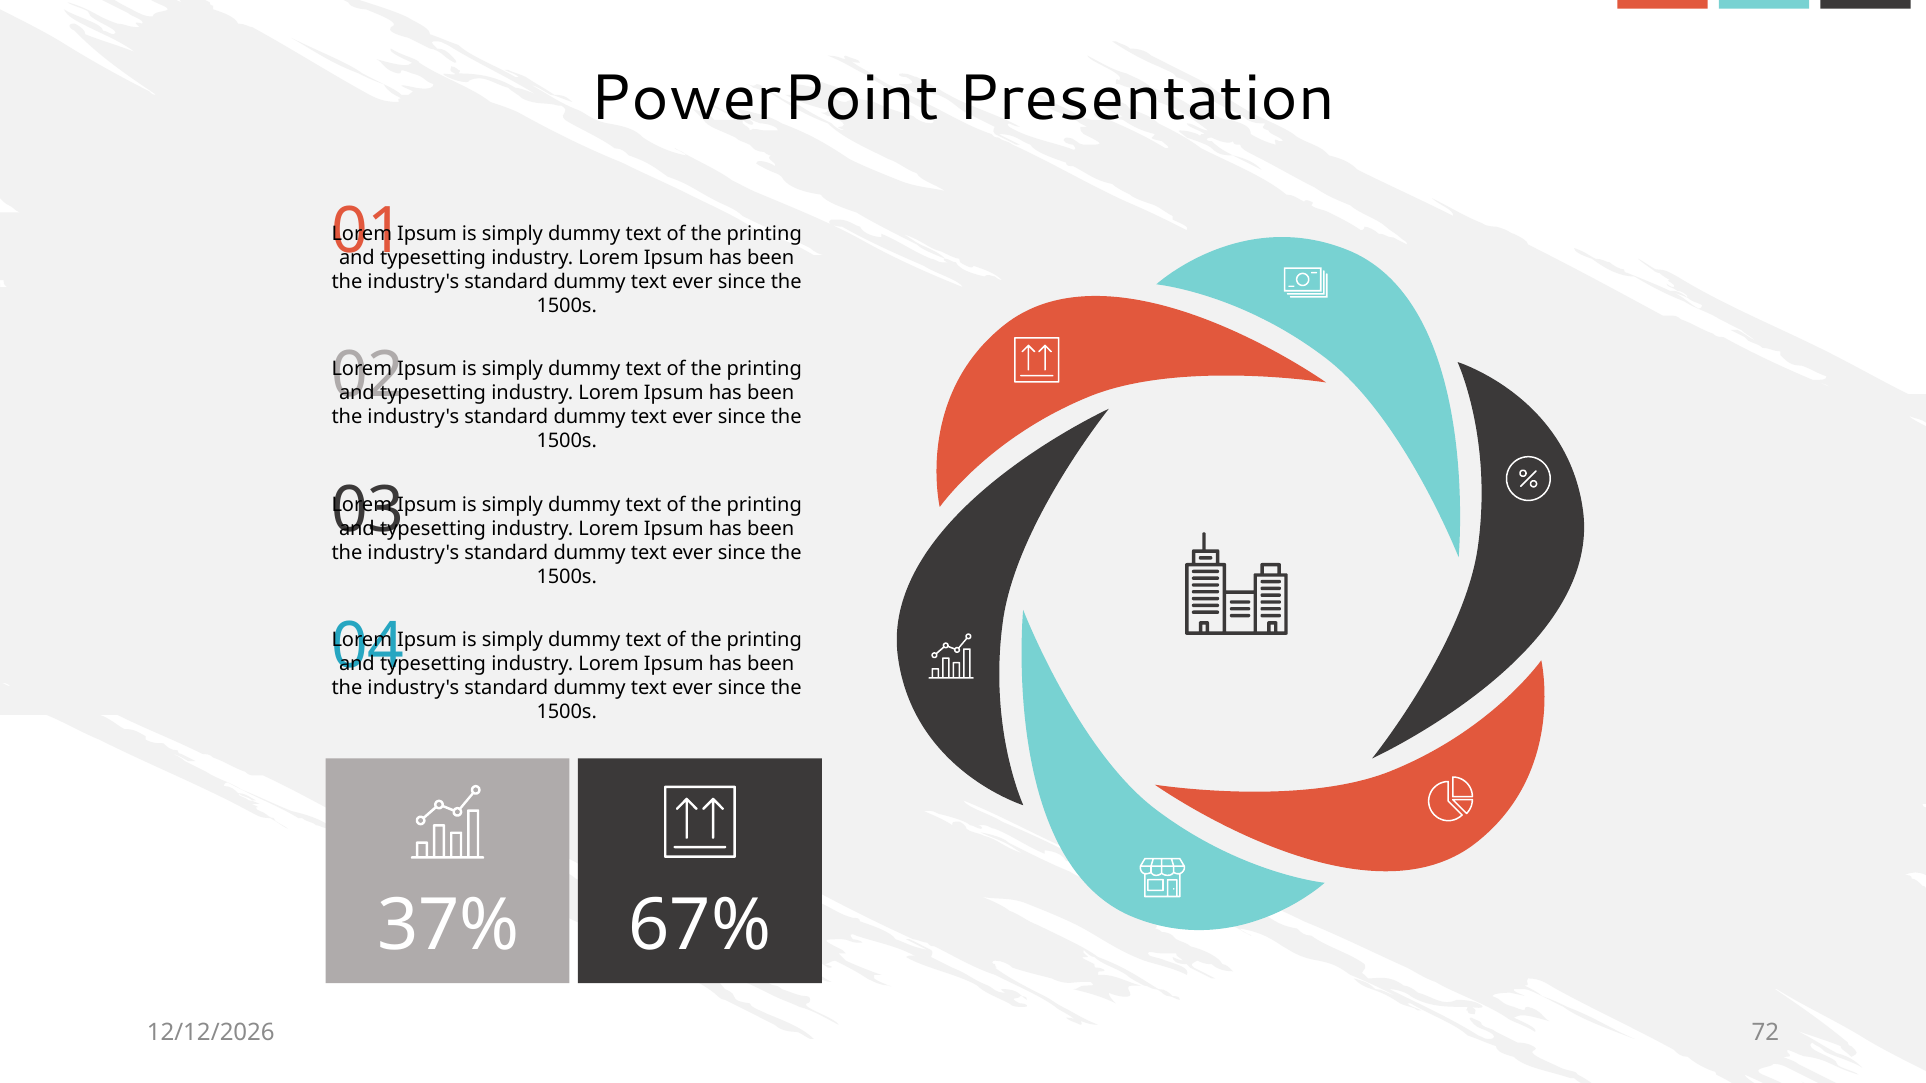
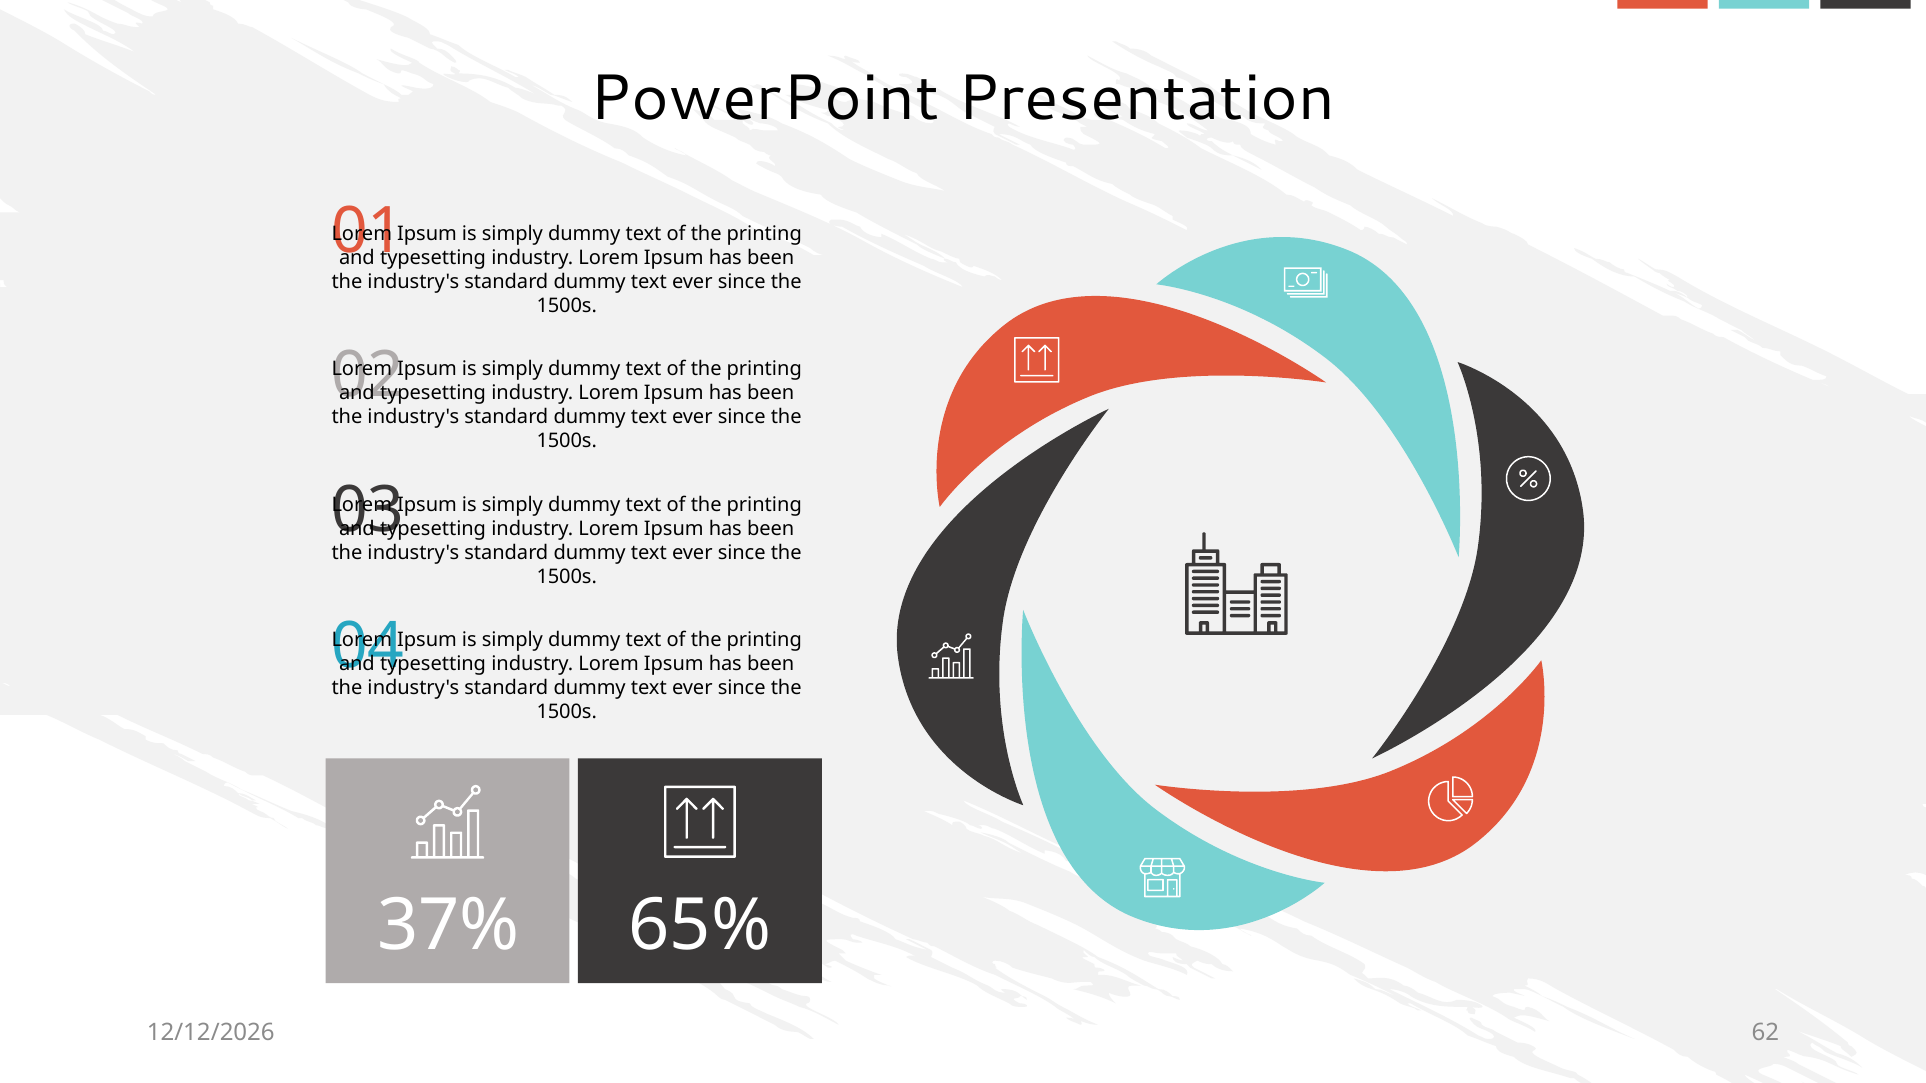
67%: 67% -> 65% (700, 926)
72: 72 -> 62 (1765, 1033)
